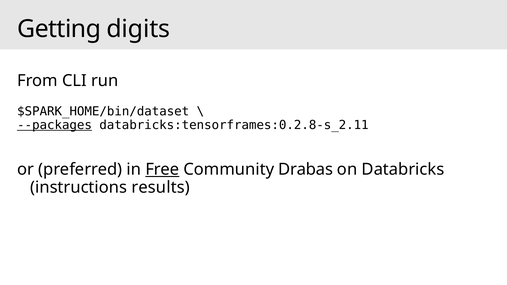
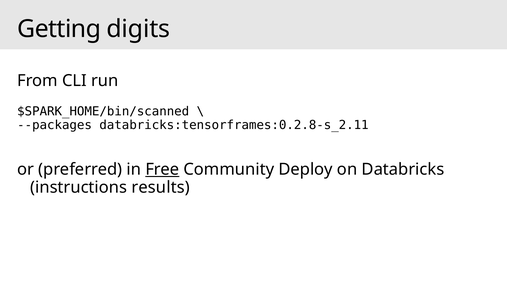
$SPARK_HOME/bin/dataset: $SPARK_HOME/bin/dataset -> $SPARK_HOME/bin/scanned (103, 112)
--packages underline: present -> none (55, 125)
Drabas: Drabas -> Deploy (306, 169)
